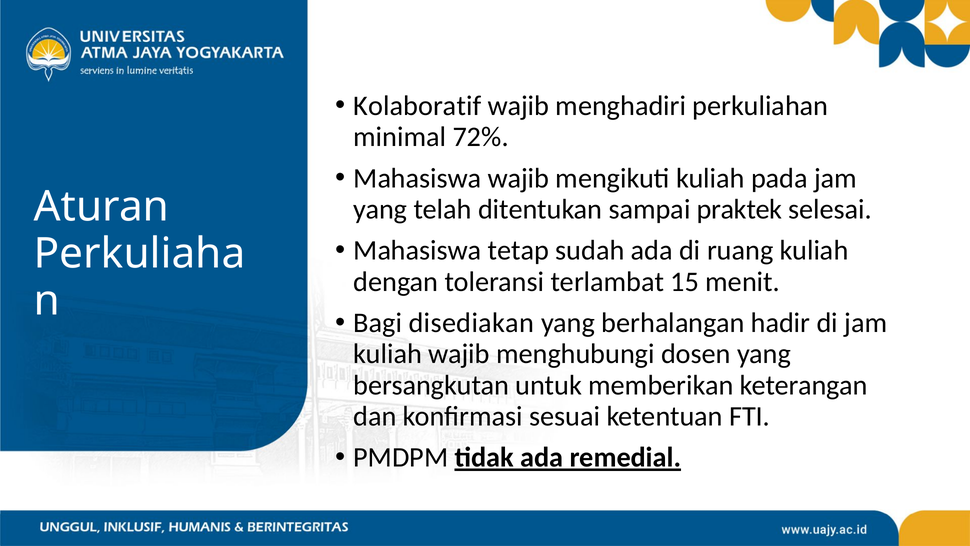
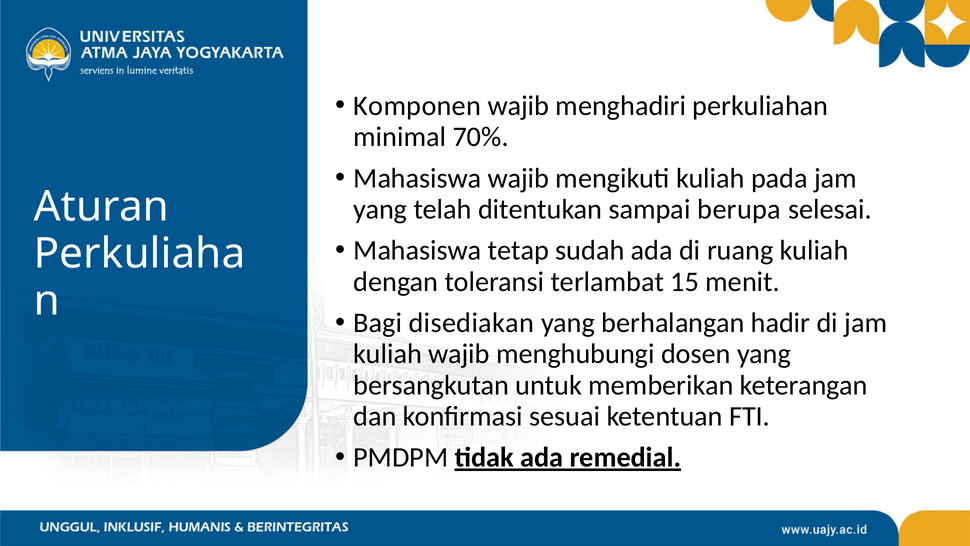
Kolaboratif: Kolaboratif -> Komponen (417, 106)
72%: 72% -> 70% (481, 137)
praktek: praktek -> berupa (739, 209)
